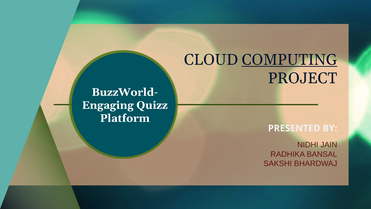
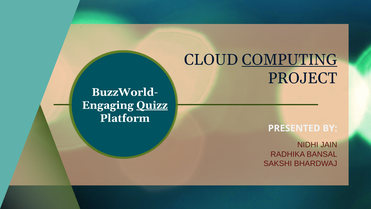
Quizz underline: none -> present (152, 105)
